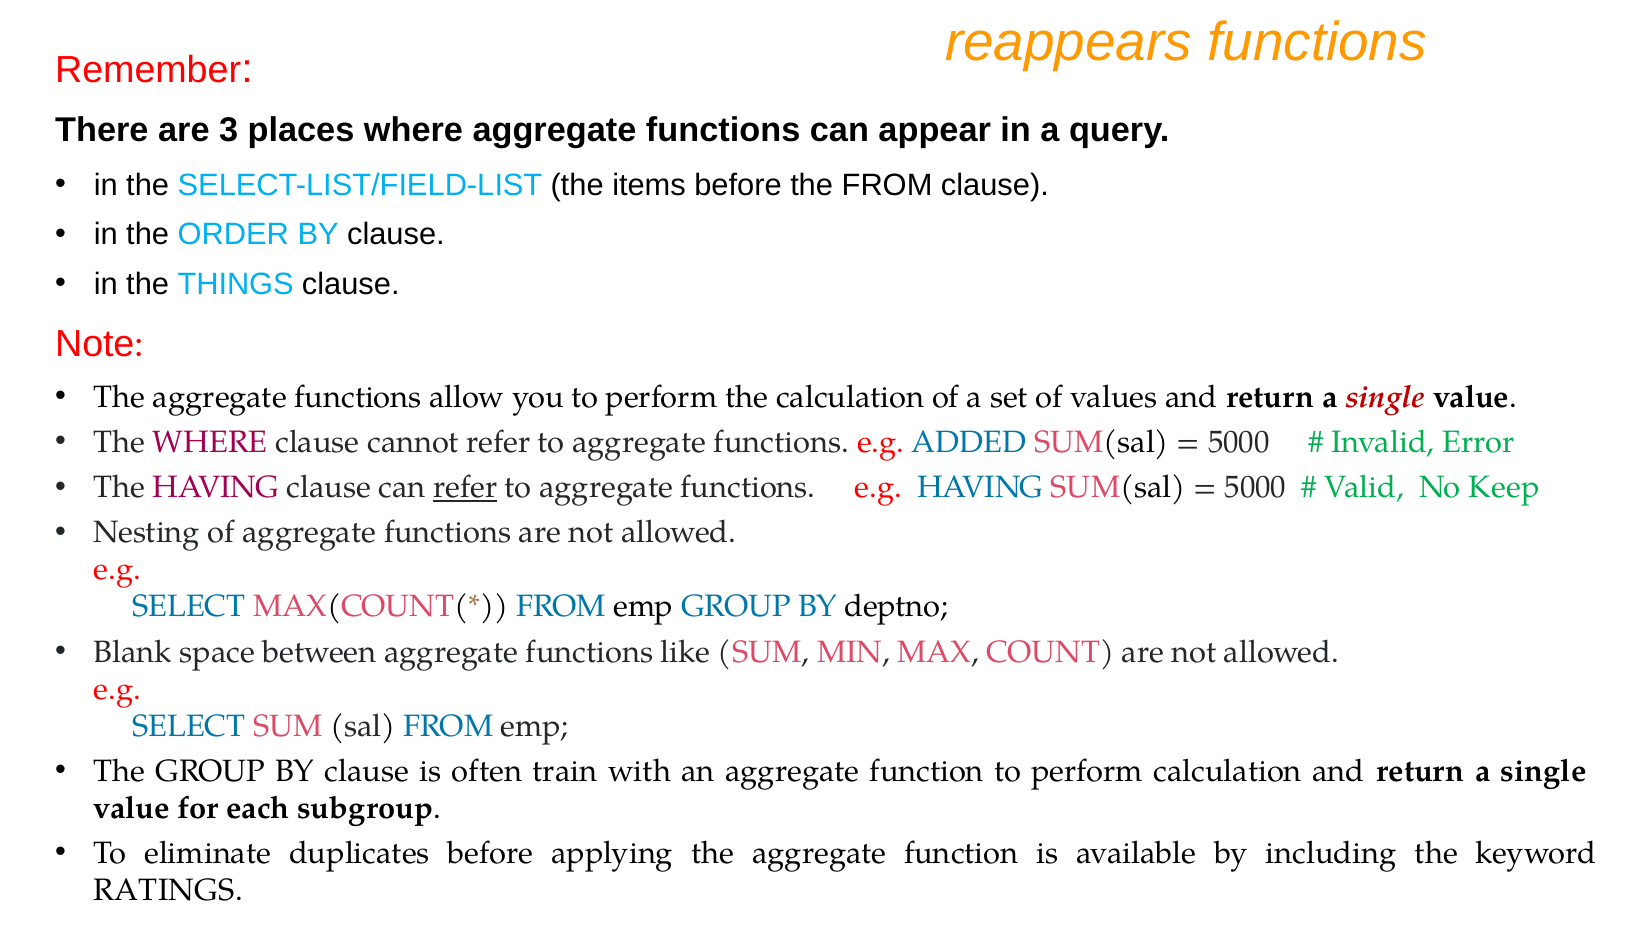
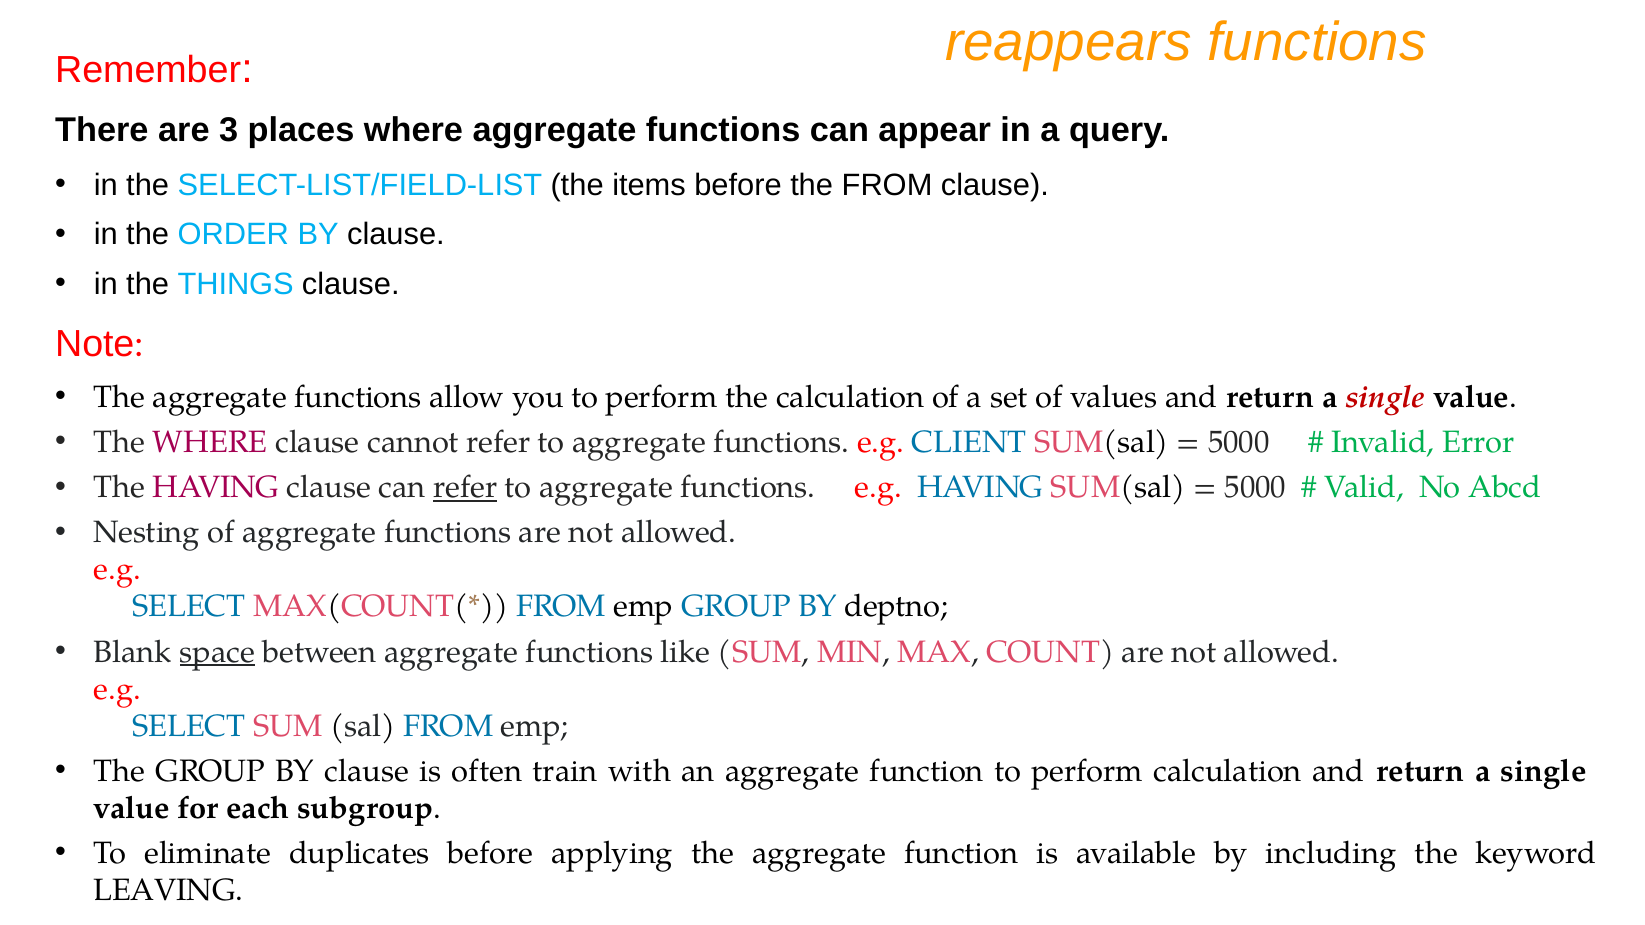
ADDED: ADDED -> CLIENT (969, 443)
Keep: Keep -> Abcd (1505, 488)
space underline: none -> present (217, 652)
RATINGS: RATINGS -> LEAVING (169, 891)
